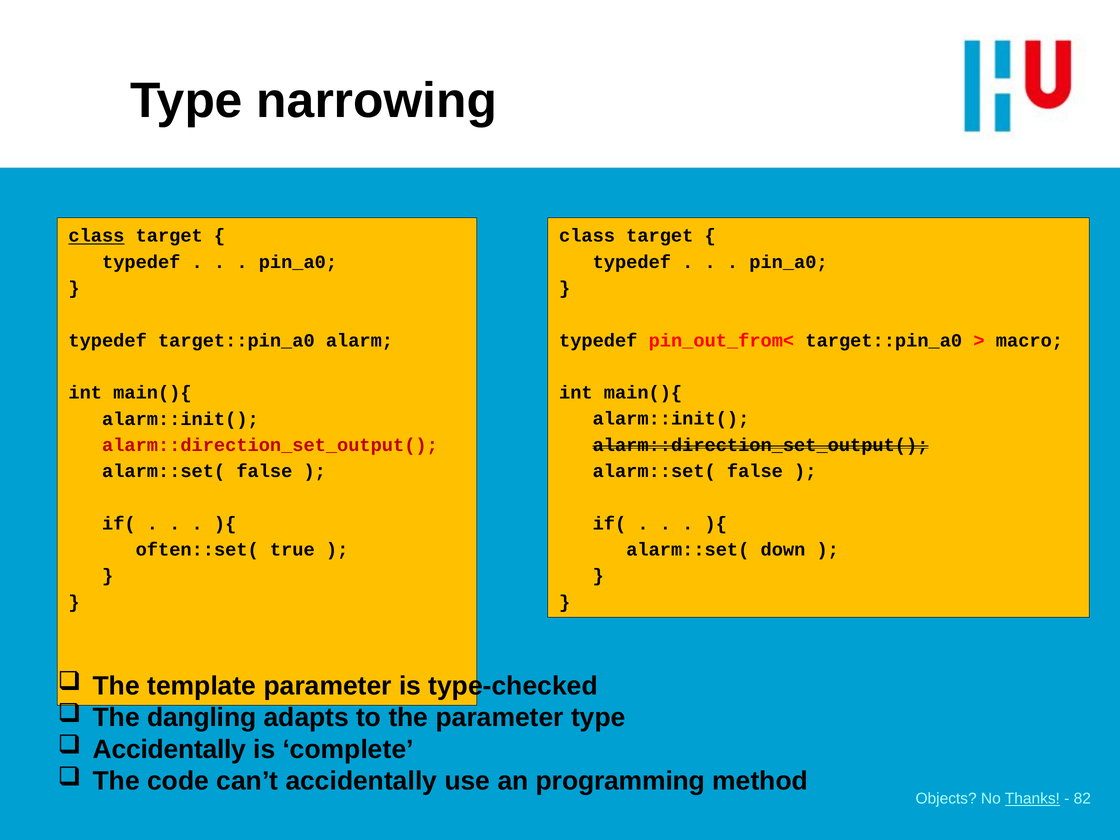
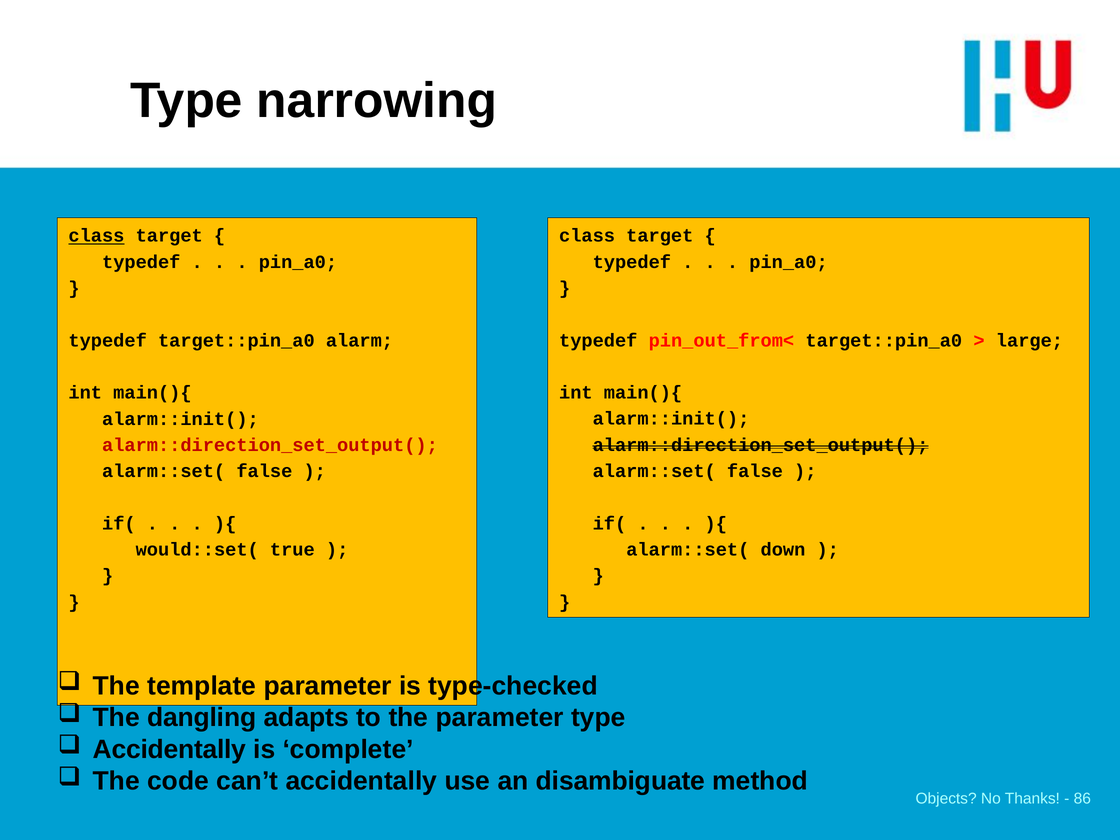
macro: macro -> large (1029, 340)
often::set(: often::set( -> would::set( (197, 550)
programming: programming -> disambiguate (620, 781)
Thanks underline: present -> none (1032, 799)
82: 82 -> 86 (1082, 799)
